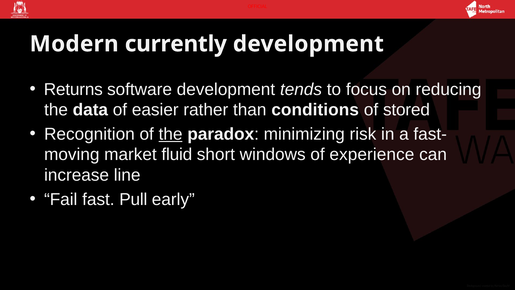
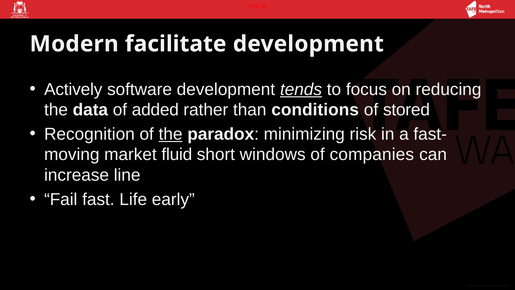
currently: currently -> facilitate (176, 44)
Returns: Returns -> Actively (73, 89)
tends underline: none -> present (301, 89)
easier: easier -> added (155, 110)
experience: experience -> companies (372, 154)
Pull: Pull -> Life (133, 199)
